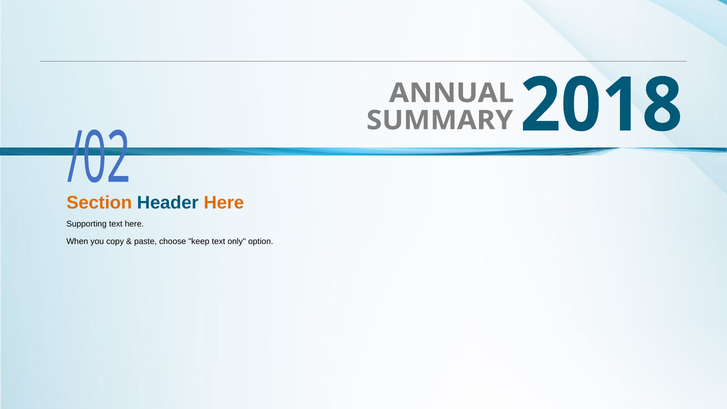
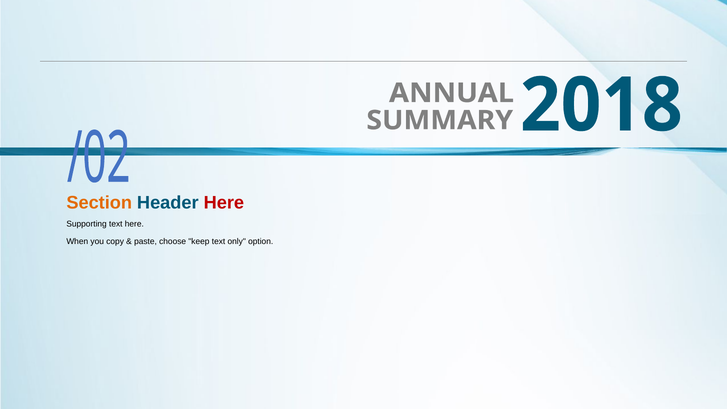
Here colour: orange -> red (224, 203)
